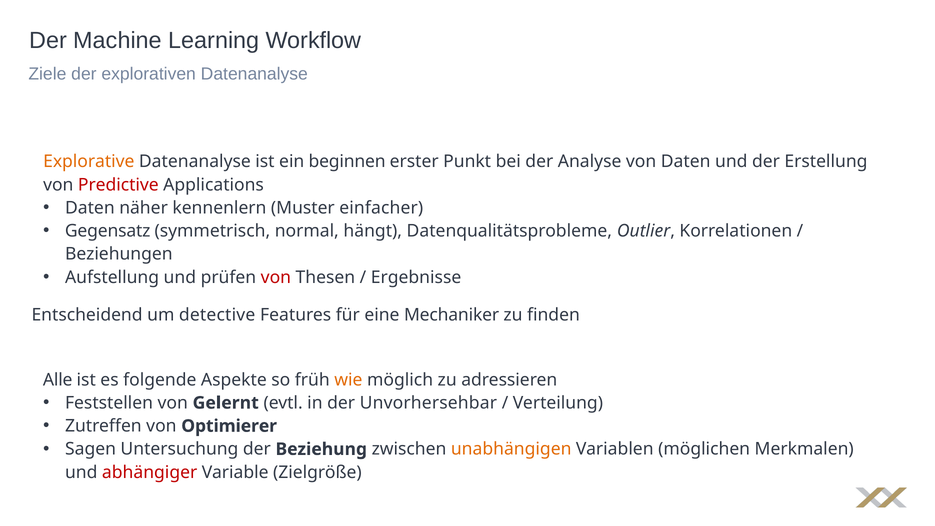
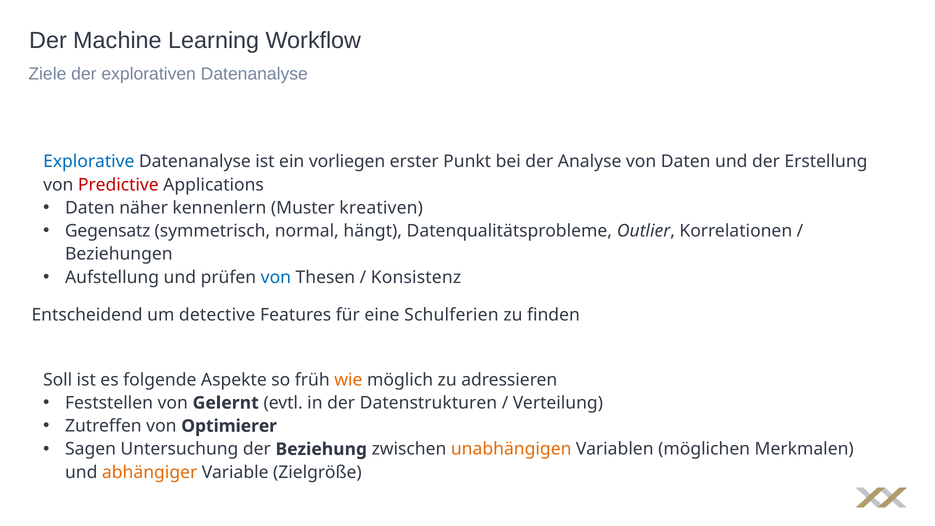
Explorative colour: orange -> blue (89, 162)
beginnen: beginnen -> vorliegen (347, 162)
einfacher: einfacher -> kreativen (381, 208)
von colour: red -> blue (276, 277)
Ergebnisse: Ergebnisse -> Konsistenz (416, 277)
Mechaniker: Mechaniker -> Schulferien (451, 315)
Alle: Alle -> Soll (58, 380)
Unvorhersehbar: Unvorhersehbar -> Datenstrukturen (428, 403)
abhängiger colour: red -> orange (150, 472)
